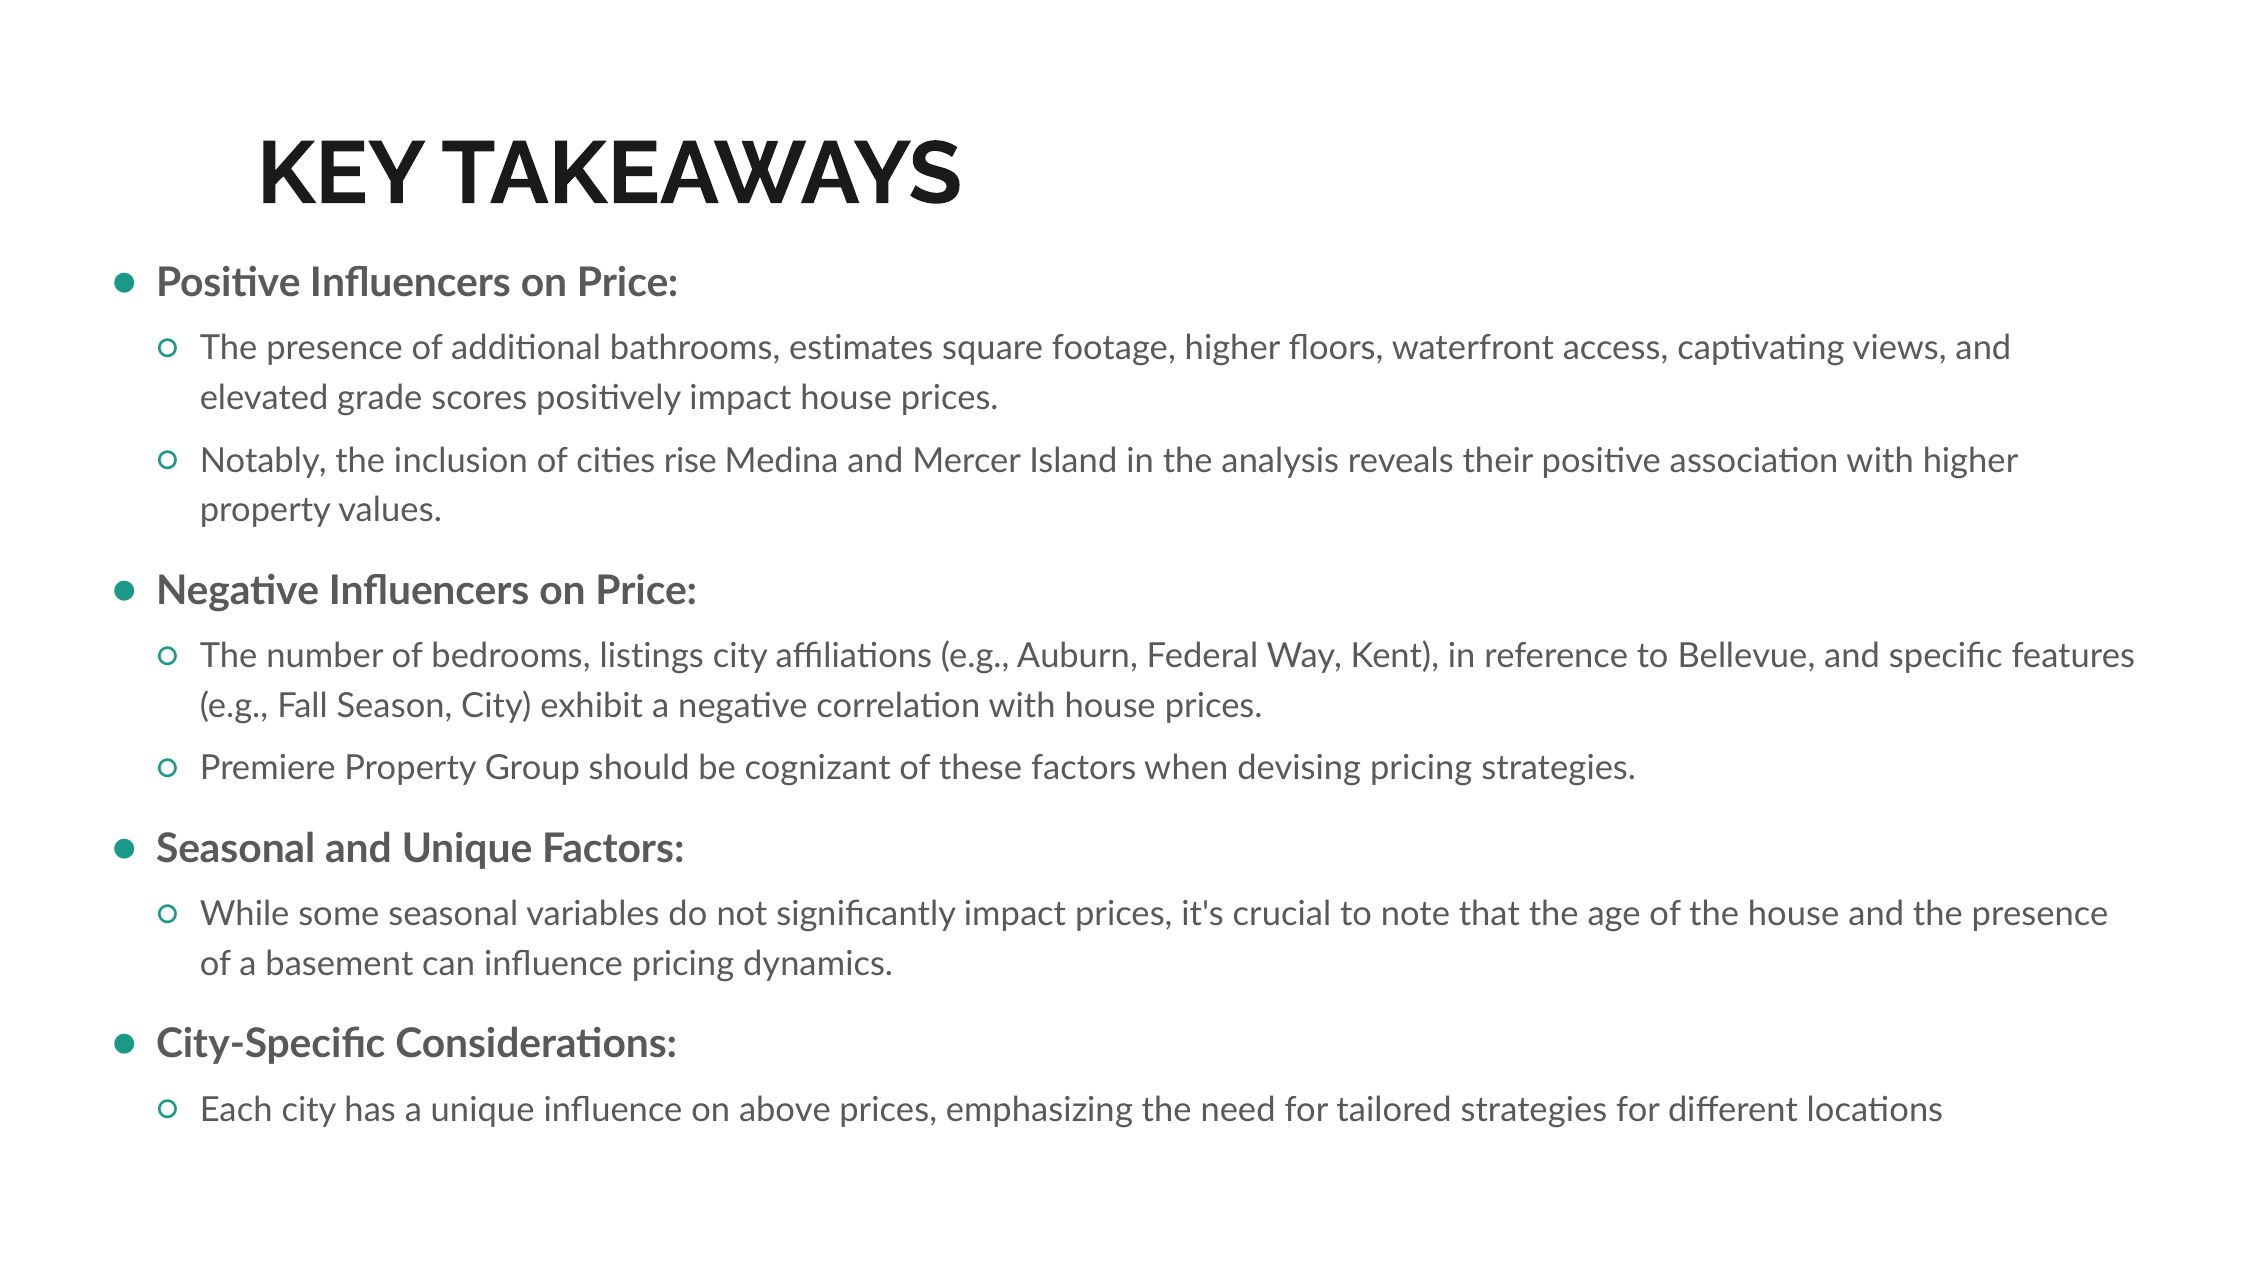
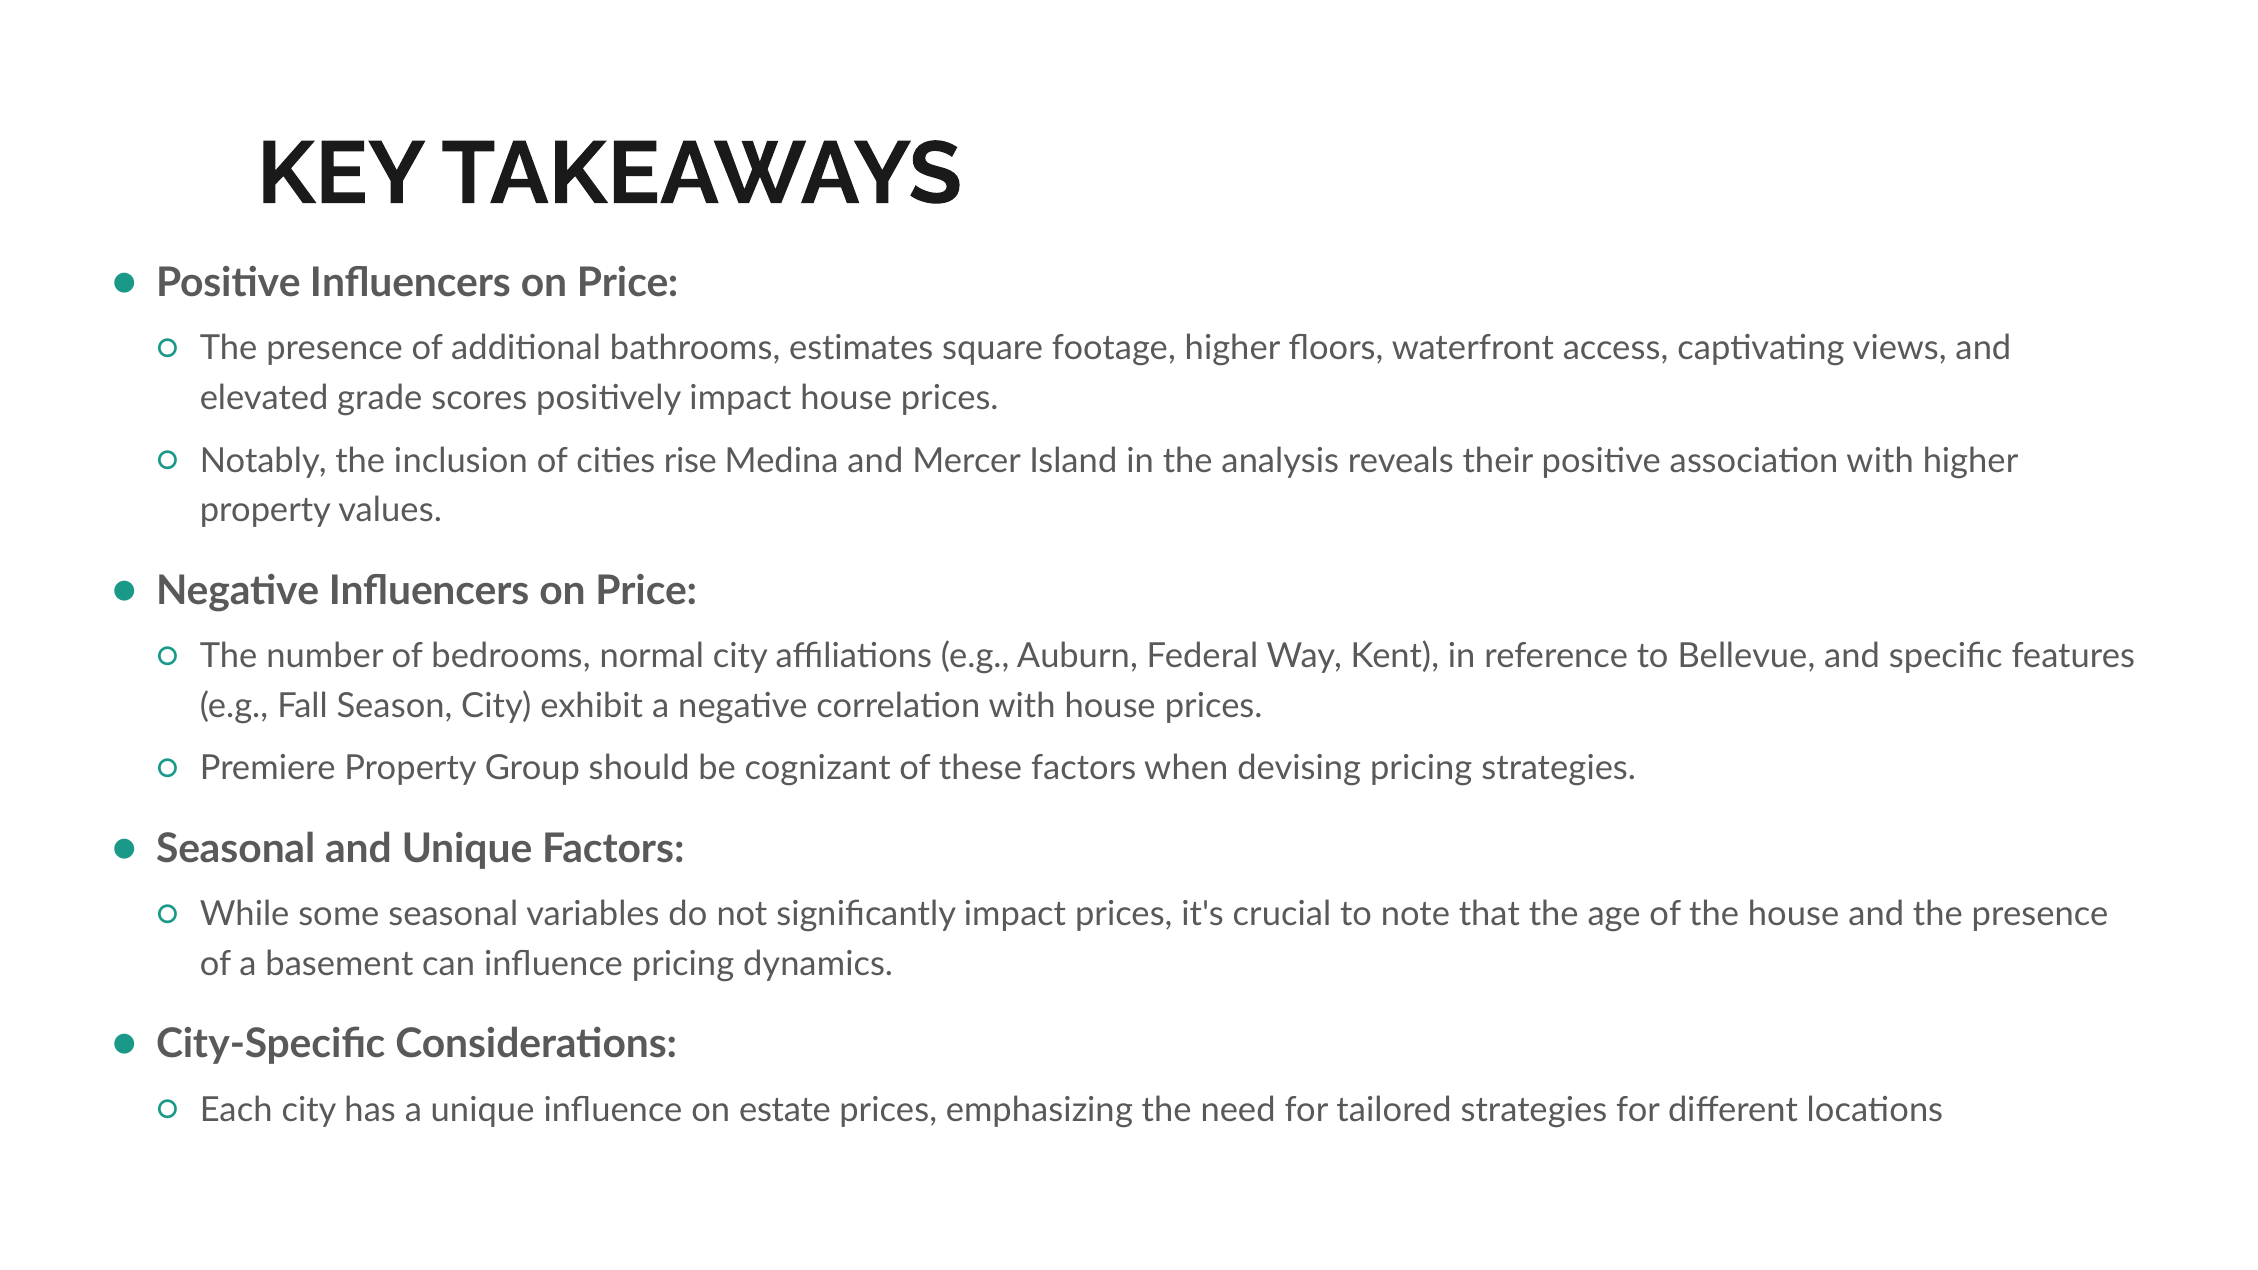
listings: listings -> normal (652, 656)
above: above -> estate (785, 1110)
